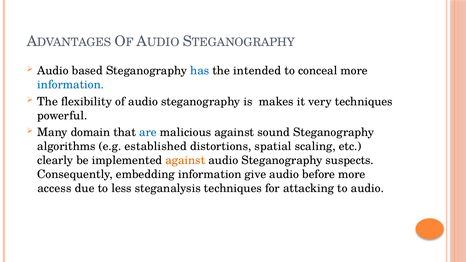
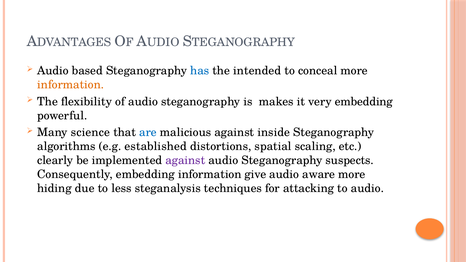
information colour: blue -> orange (71, 85)
very techniques: techniques -> embedding (364, 102)
domain: domain -> science (90, 132)
sound: sound -> inside (274, 132)
against colour: orange -> purple (185, 160)
before: before -> aware (319, 174)
access: access -> hiding (54, 188)
